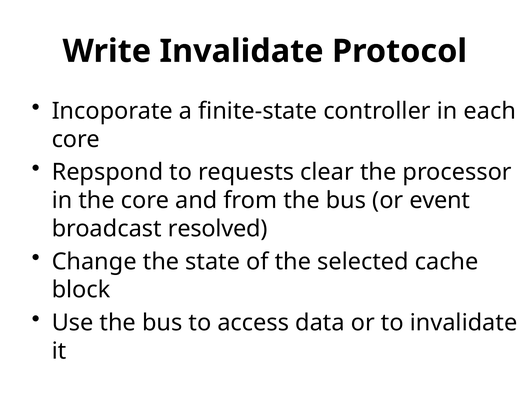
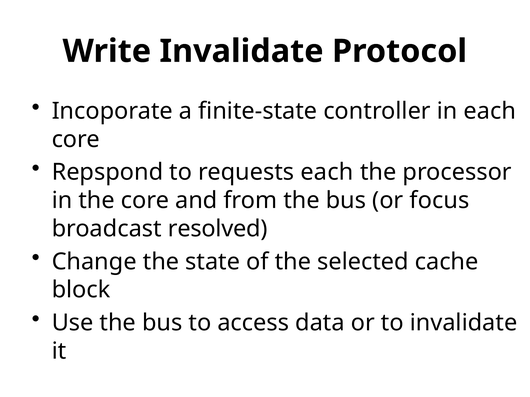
requests clear: clear -> each (327, 172)
event: event -> focus (440, 201)
